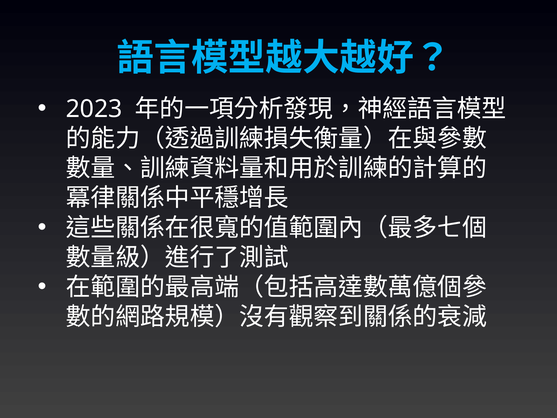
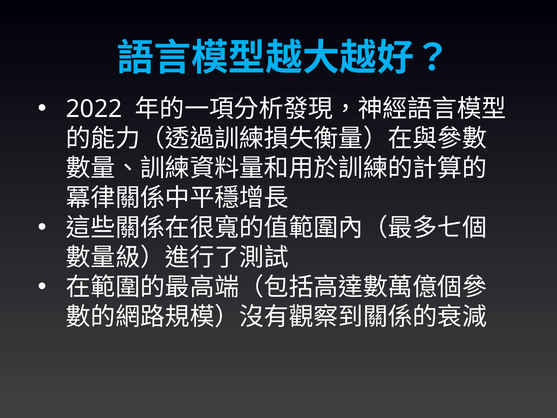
2023: 2023 -> 2022 (94, 109)
